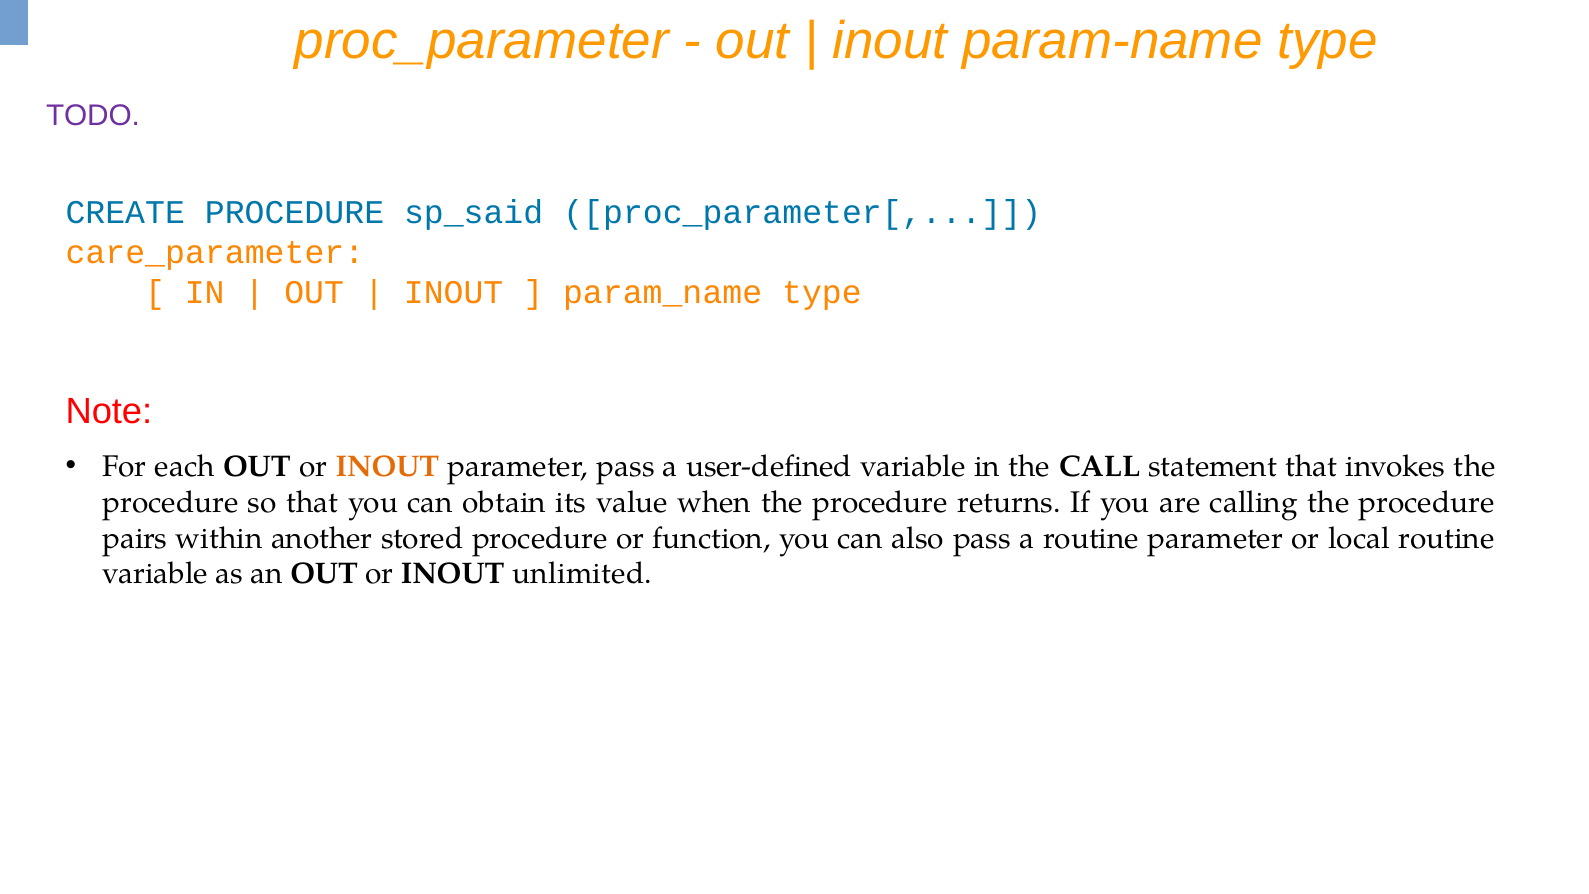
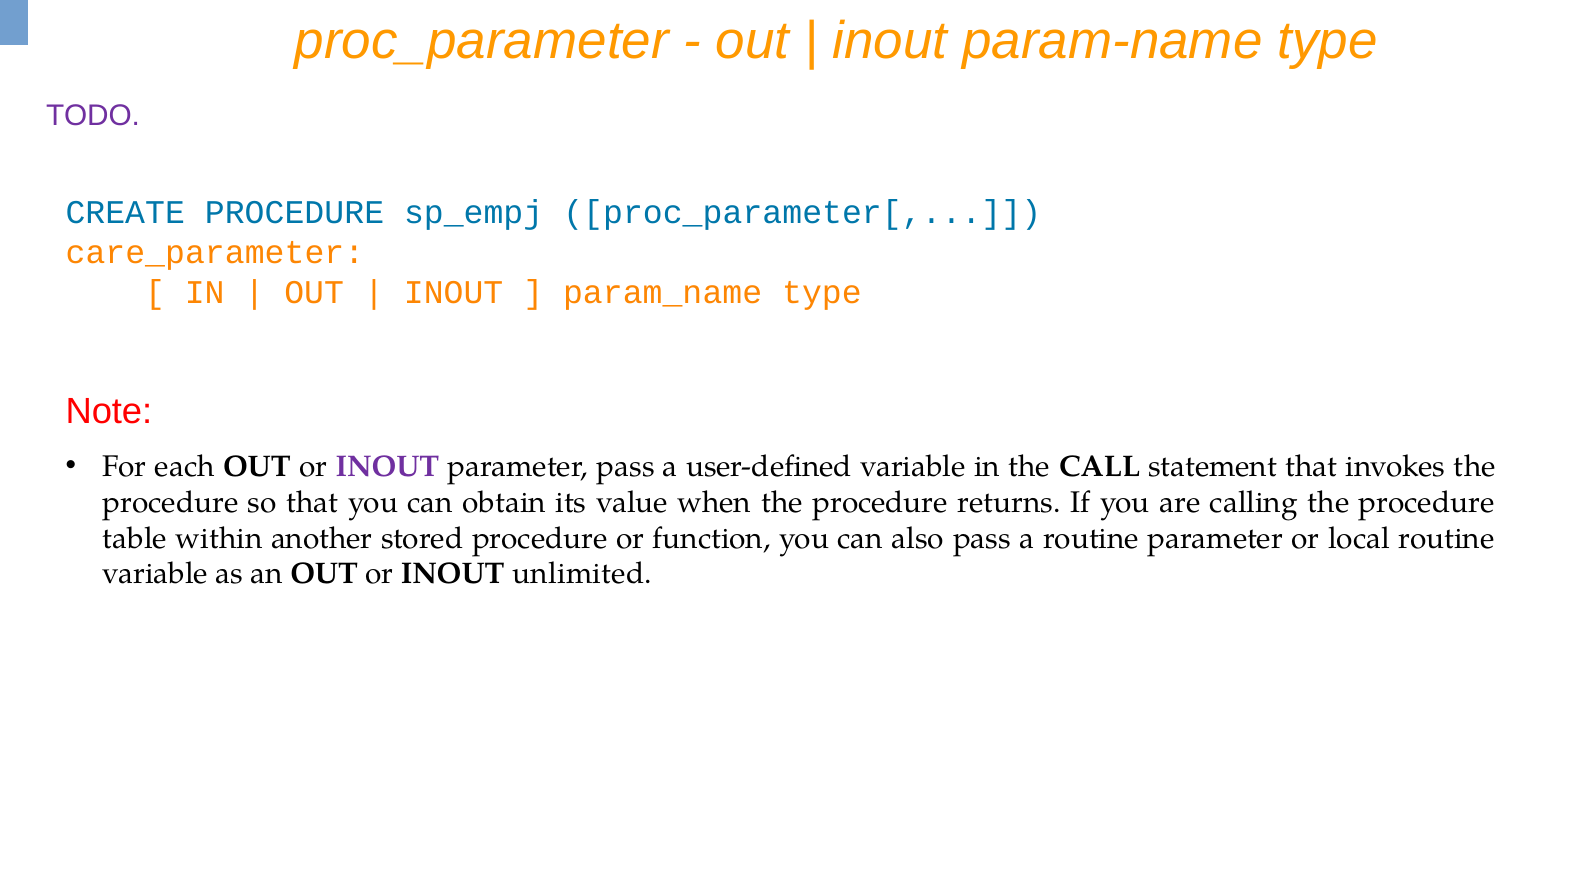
sp_said: sp_said -> sp_empj (474, 213)
INOUT colour: orange -> purple (387, 467)
pairs: pairs -> table (135, 538)
